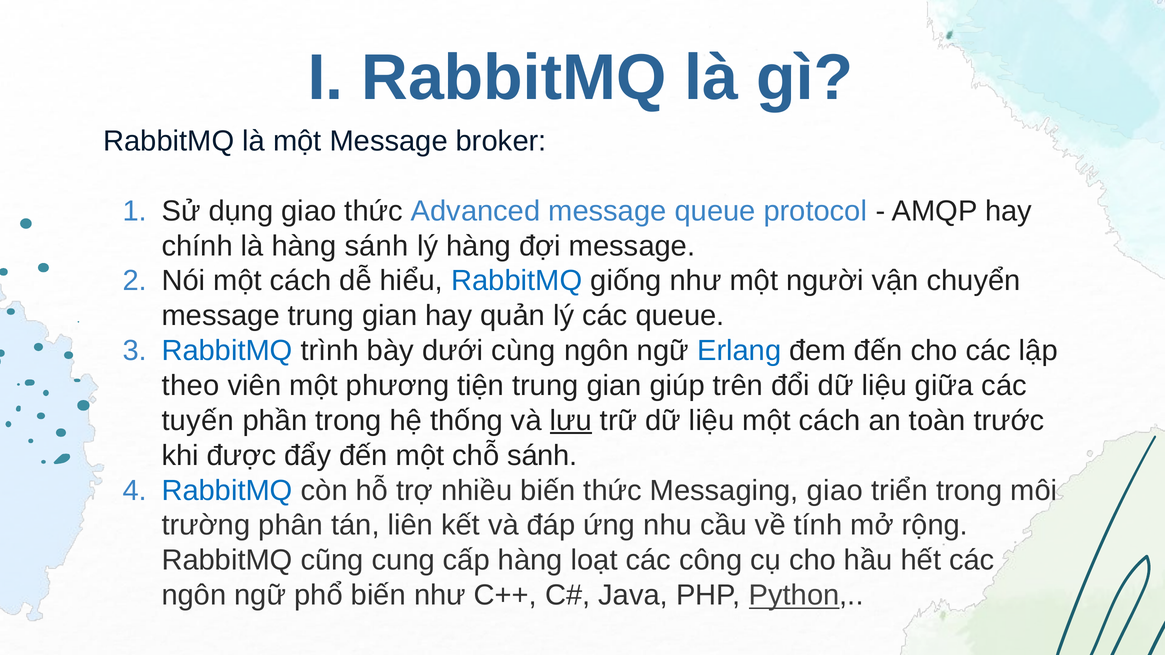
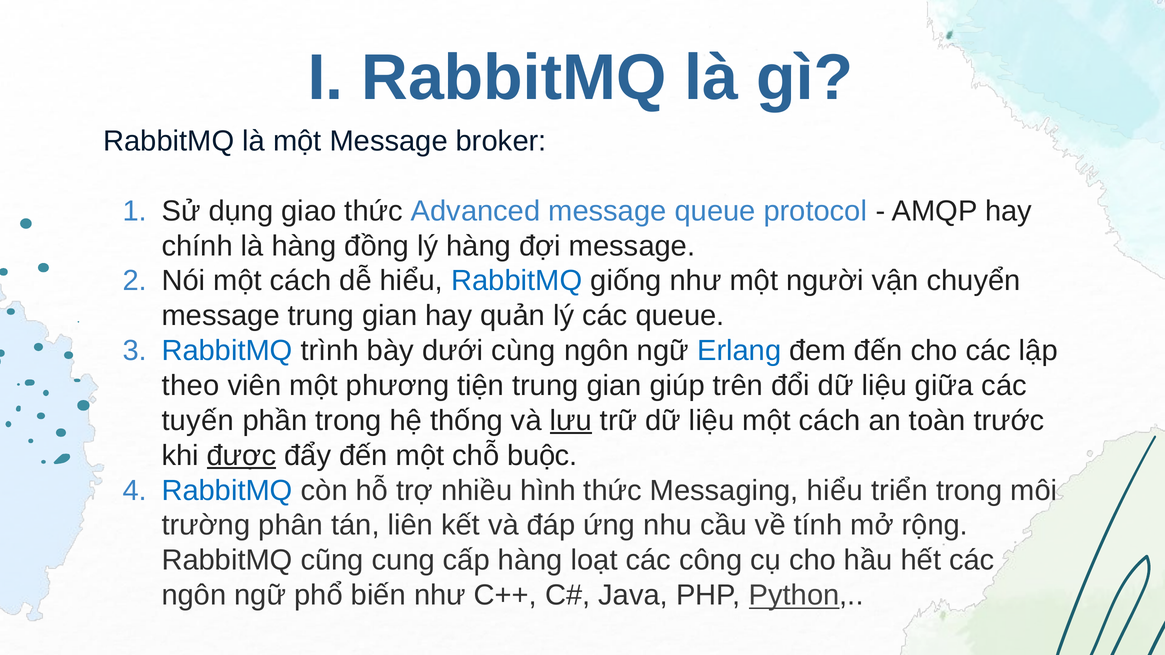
hàng sánh: sánh -> đồng (377, 246)
được underline: none -> present (241, 456)
chỗ sánh: sánh -> buộc (542, 456)
nhiều biến: biến -> hình (548, 491)
Messaging giao: giao -> hiểu (835, 491)
